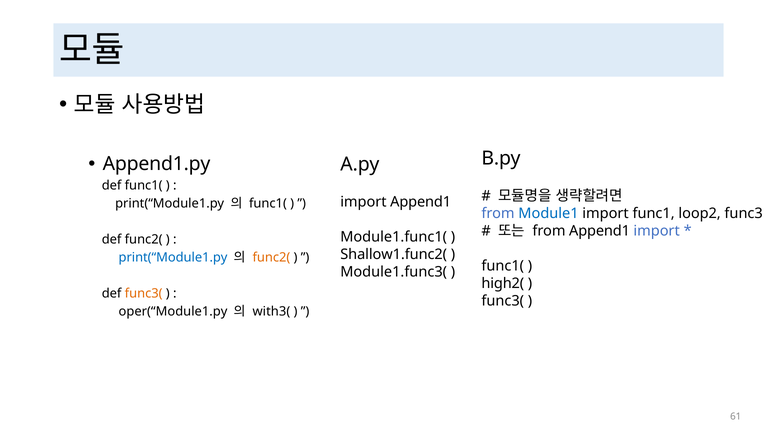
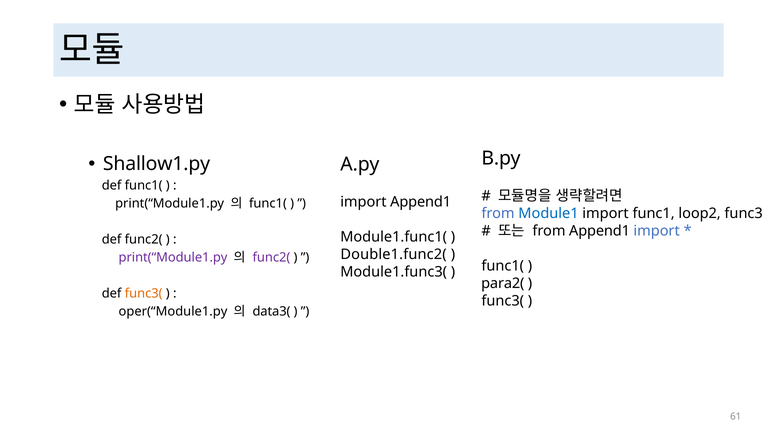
Append1.py: Append1.py -> Shallow1.py (157, 164)
Shallow1.func2(: Shallow1.func2( -> Double1.func2( (394, 254)
print(“Module1.py colour: blue -> purple (173, 257)
func2( colour: orange -> purple (271, 257)
high2(: high2( -> para2( (503, 283)
with3(: with3( -> data3( (271, 311)
